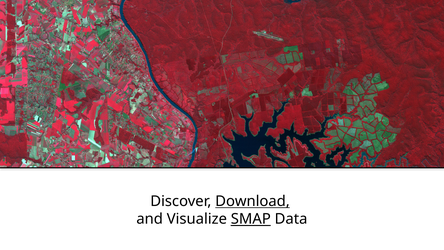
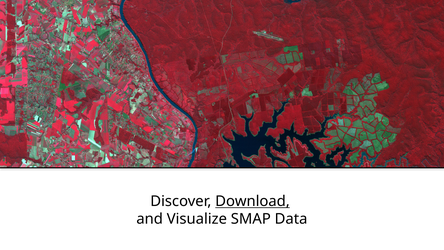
SMAP underline: present -> none (251, 219)
